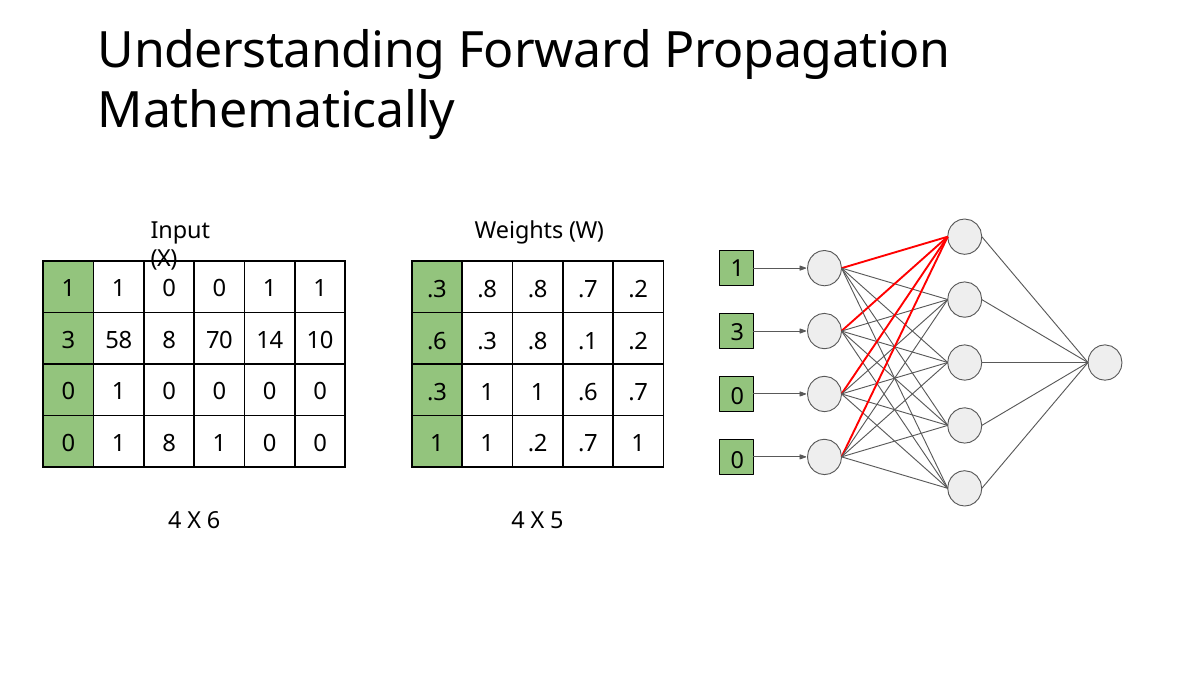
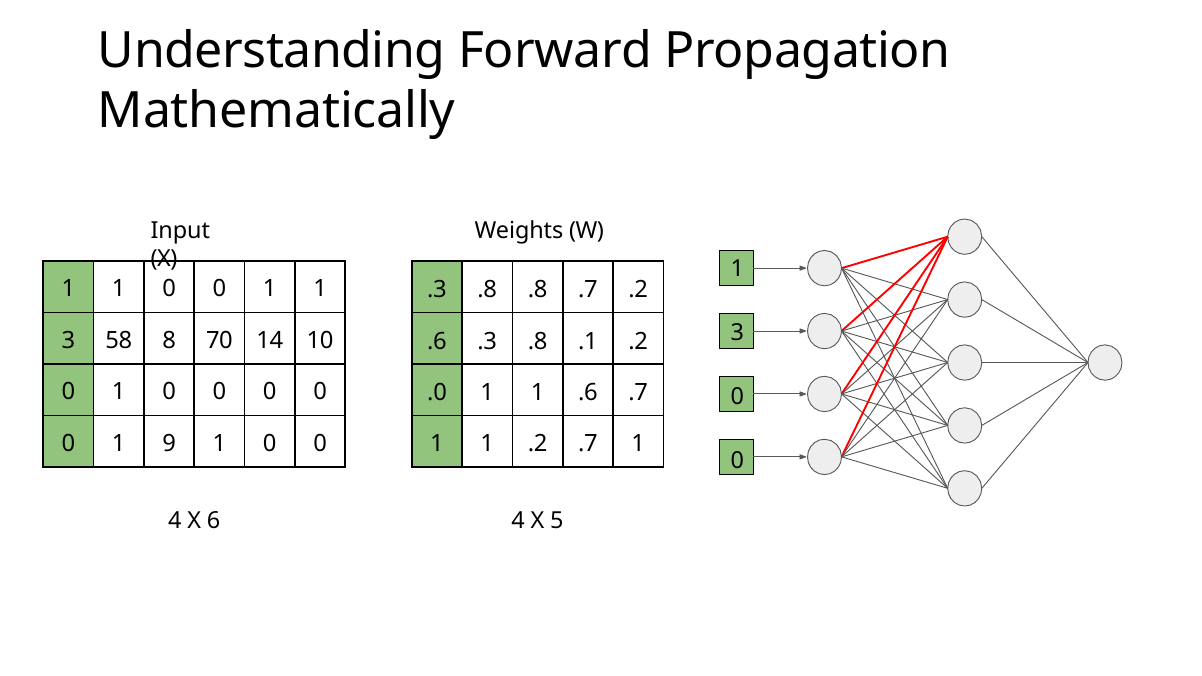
.3: .3 -> .0 (437, 393)
1 8: 8 -> 9 (169, 444)
